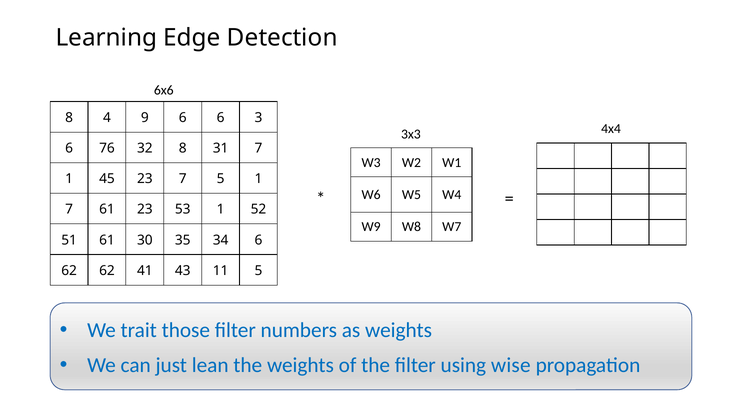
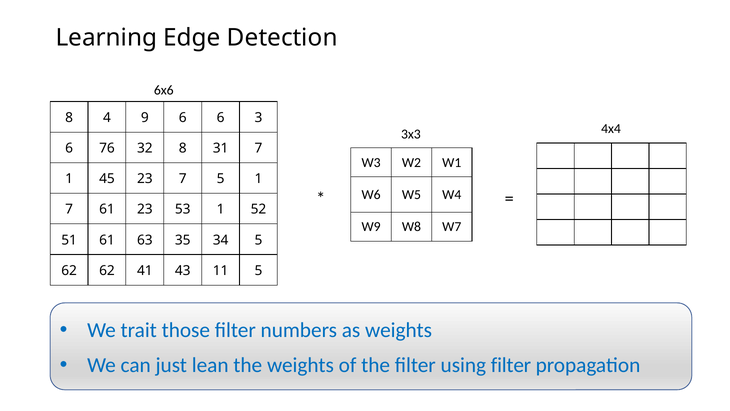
30: 30 -> 63 (145, 240)
34 6: 6 -> 5 (259, 240)
using wise: wise -> filter (511, 365)
